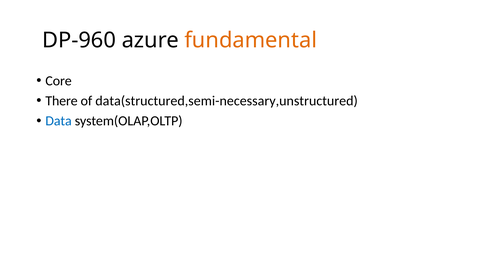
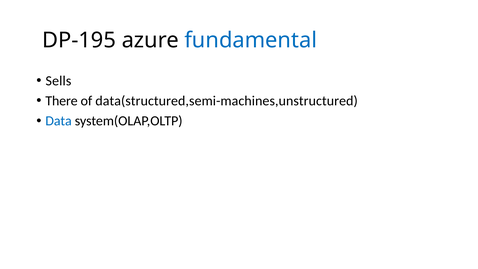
DP-960: DP-960 -> DP-195 (79, 40)
fundamental colour: orange -> blue (251, 40)
Core: Core -> Sells (58, 81)
data(structured,semi-necessary,unstructured: data(structured,semi-necessary,unstructured -> data(structured,semi-machines,unstructured (227, 101)
